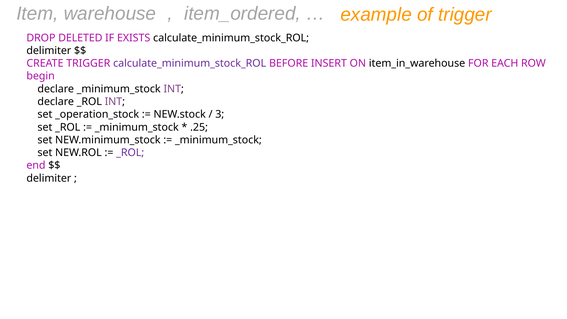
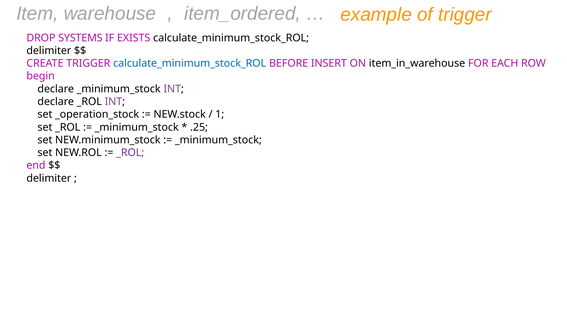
DELETED: DELETED -> SYSTEMS (80, 38)
calculate_minimum_stock_ROL colour: purple -> blue (190, 63)
3: 3 -> 1 (220, 114)
